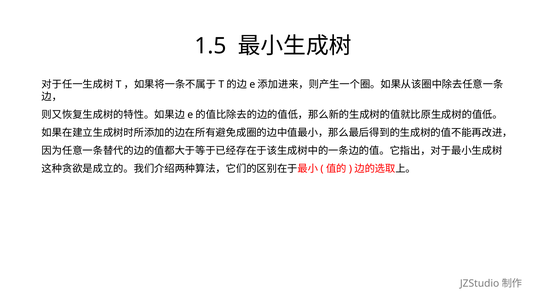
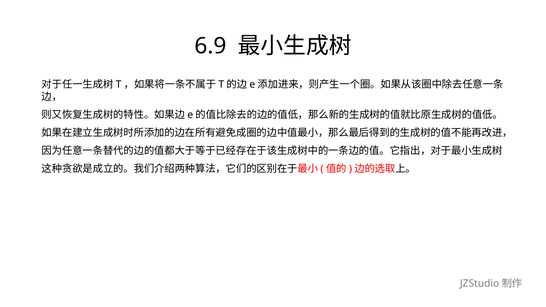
1.5: 1.5 -> 6.9 (210, 46)
